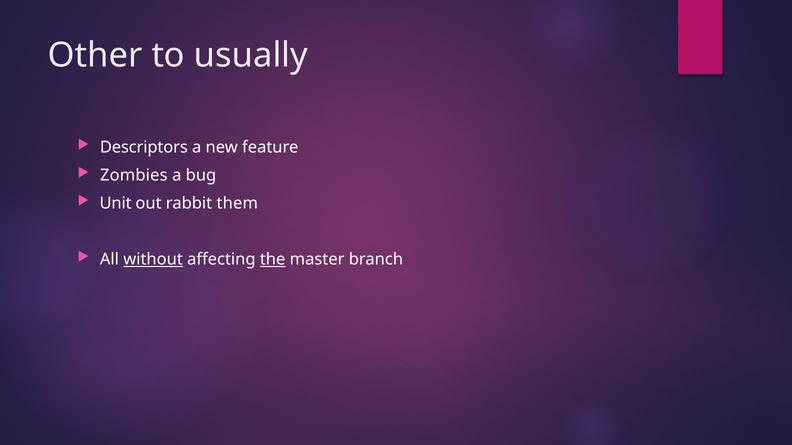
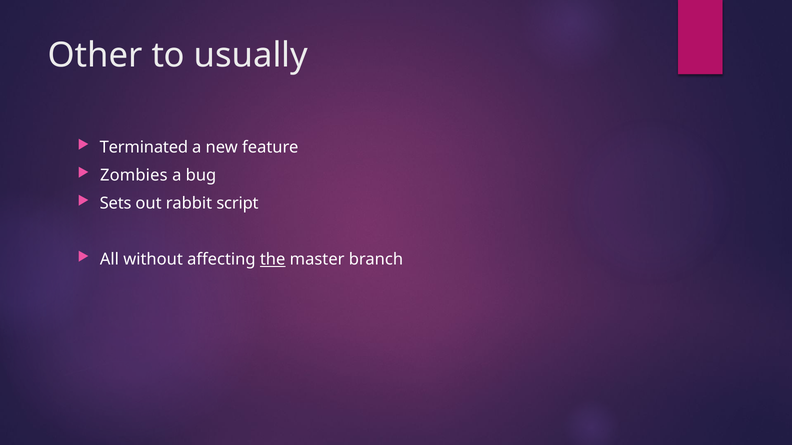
Descriptors: Descriptors -> Terminated (144, 147)
Unit: Unit -> Sets (116, 204)
them: them -> script (237, 204)
without underline: present -> none (153, 260)
